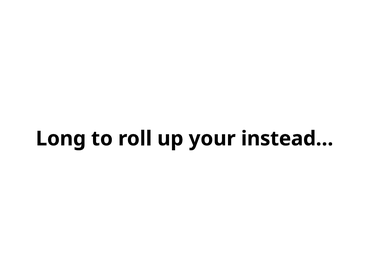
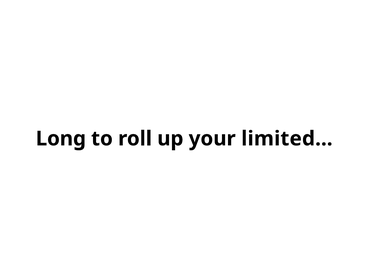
instead…: instead… -> limited… (287, 139)
